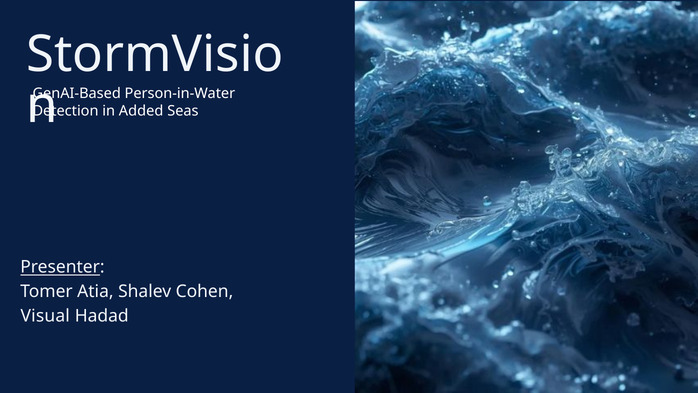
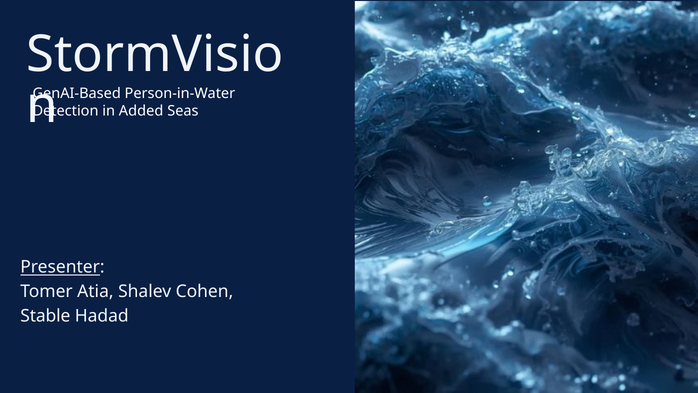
Visual: Visual -> Stable (45, 316)
